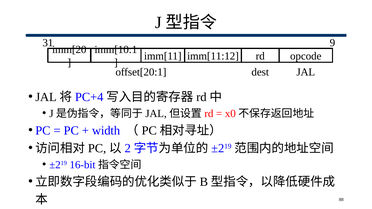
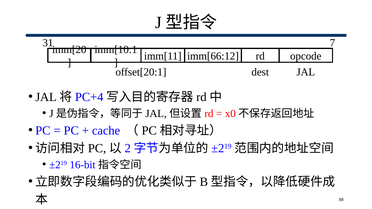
9: 9 -> 7 (332, 43)
imm[11:12: imm[11:12 -> imm[66:12 (213, 56)
width: width -> cache (106, 131)
